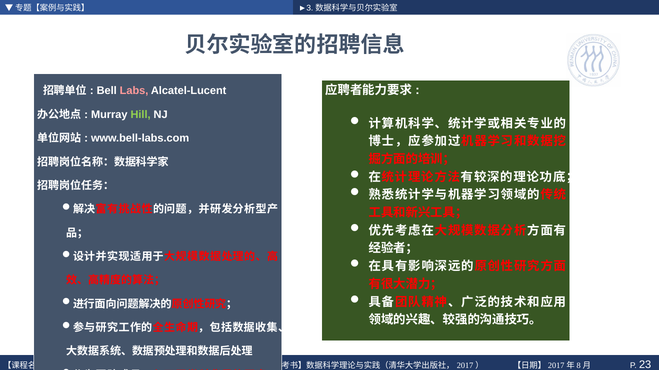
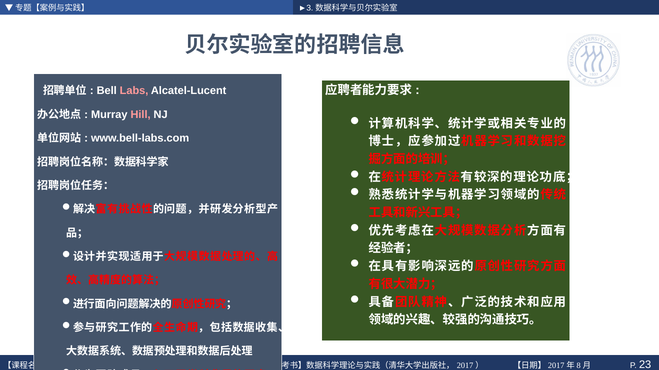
Hill colour: light green -> pink (141, 115)
